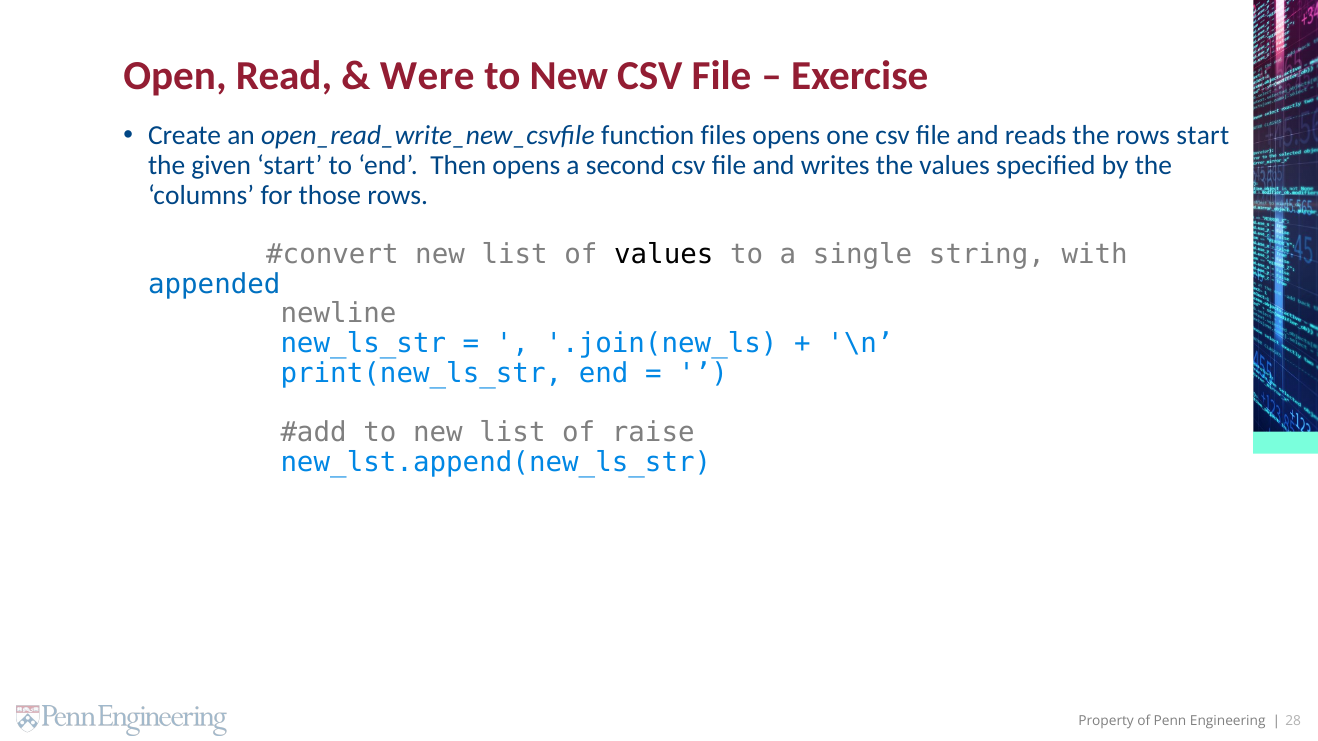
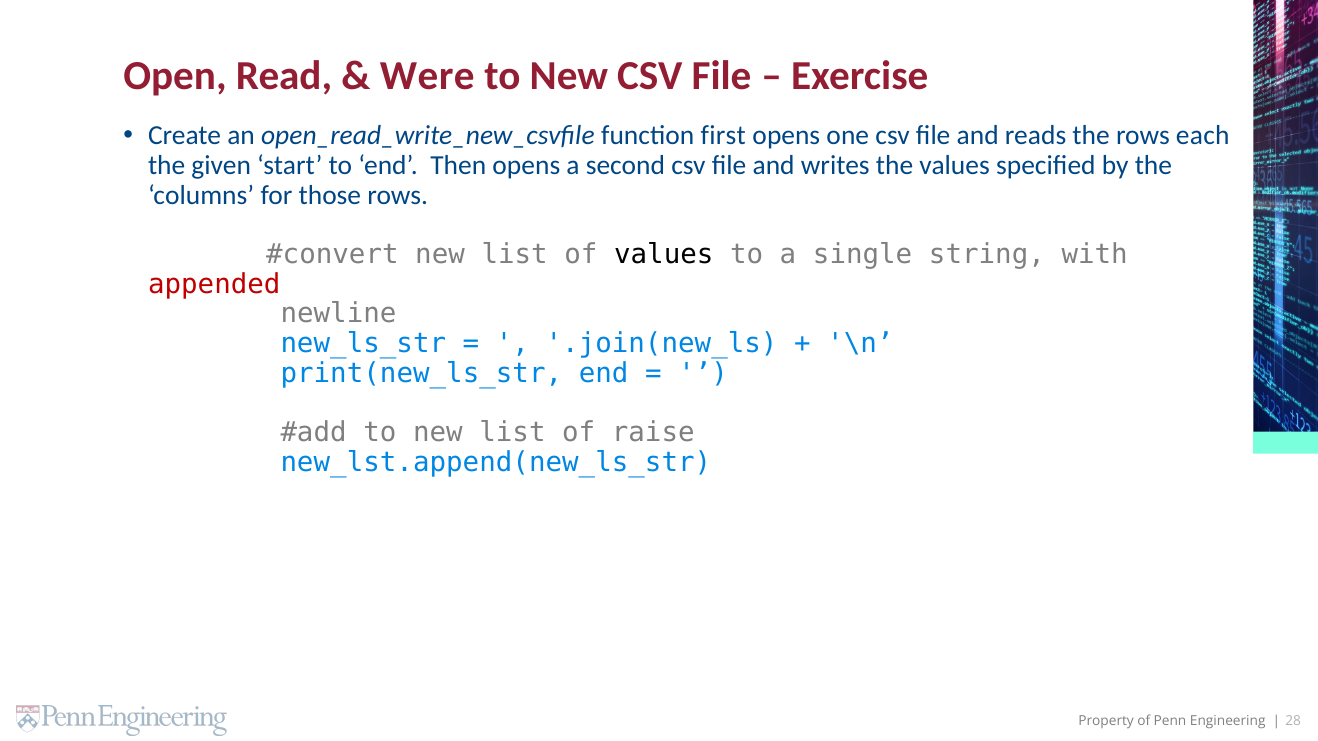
files: files -> first (723, 136)
rows start: start -> each (1203, 136)
appended colour: blue -> red (214, 284)
